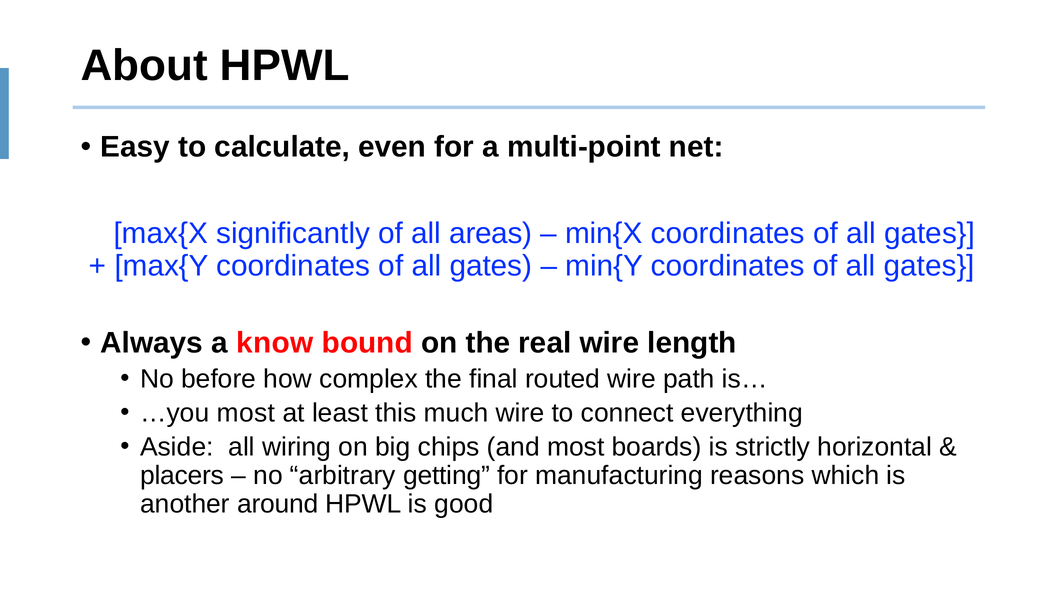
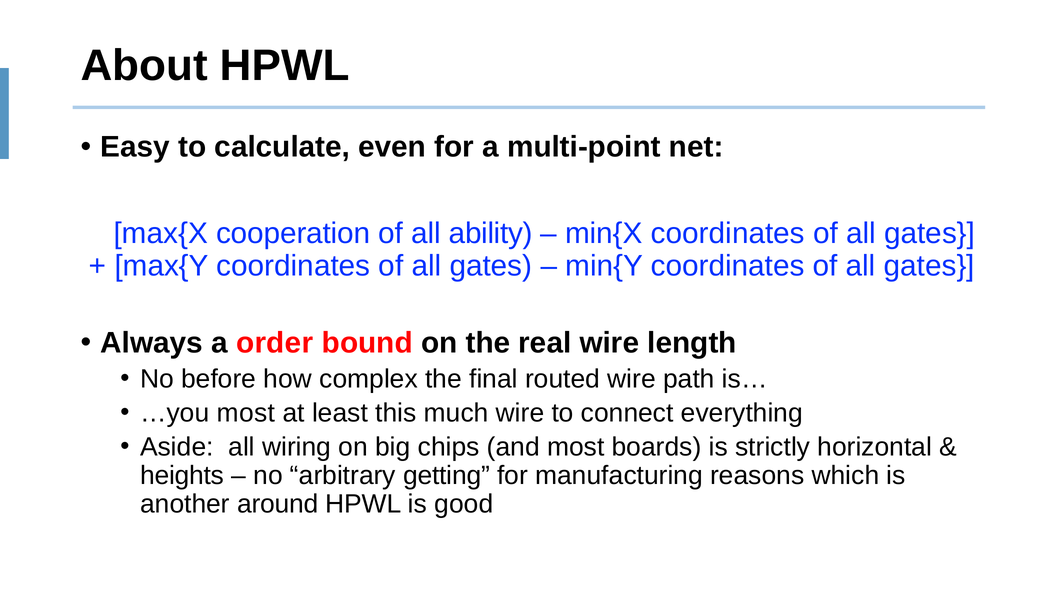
significantly: significantly -> cooperation (293, 234)
areas: areas -> ability (491, 234)
know: know -> order (275, 343)
placers: placers -> heights (182, 476)
